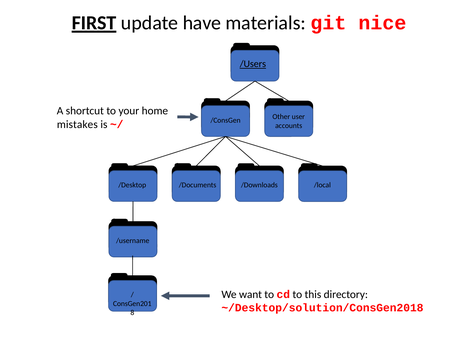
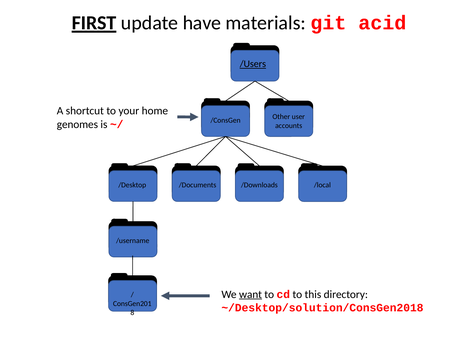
nice: nice -> acid (383, 23)
mistakes: mistakes -> genomes (77, 124)
want underline: none -> present (250, 294)
